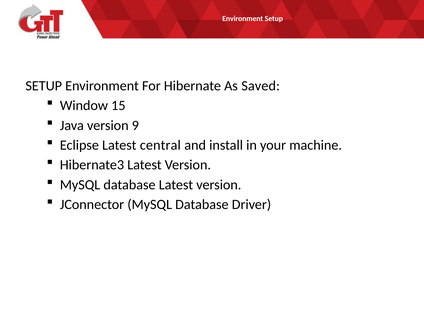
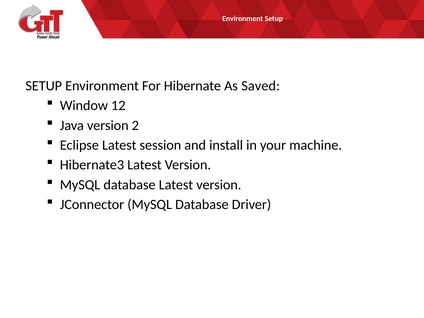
15: 15 -> 12 (118, 106)
9: 9 -> 2 (135, 125)
central: central -> session (160, 145)
